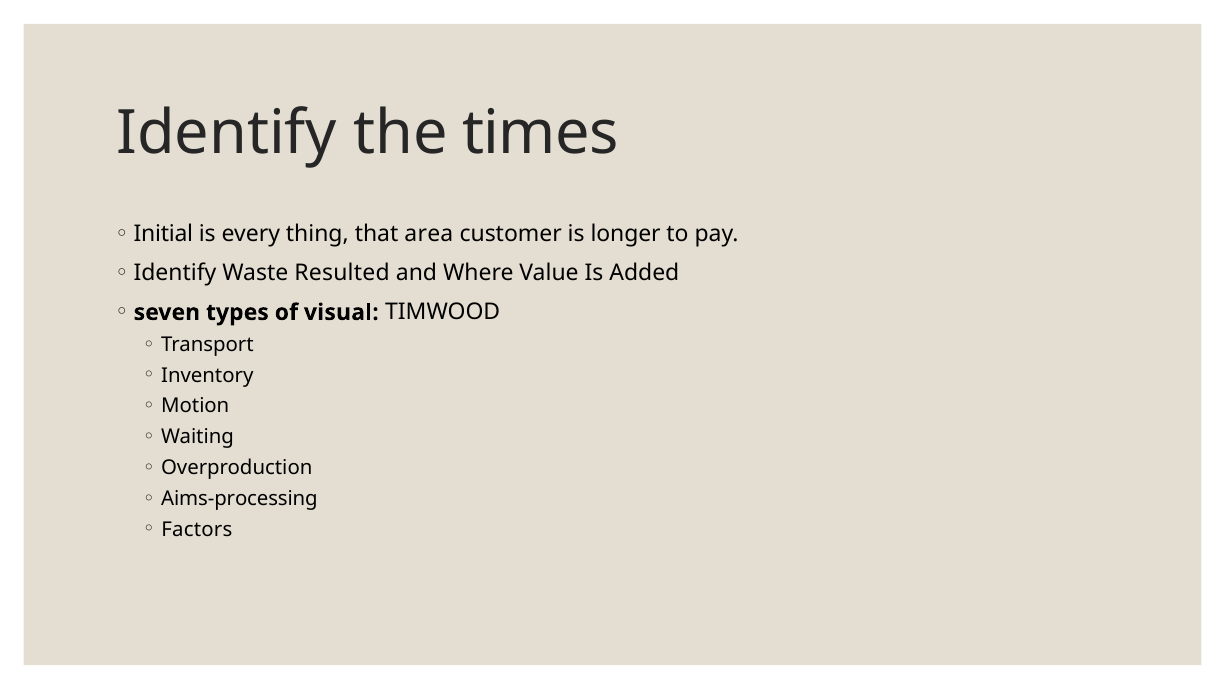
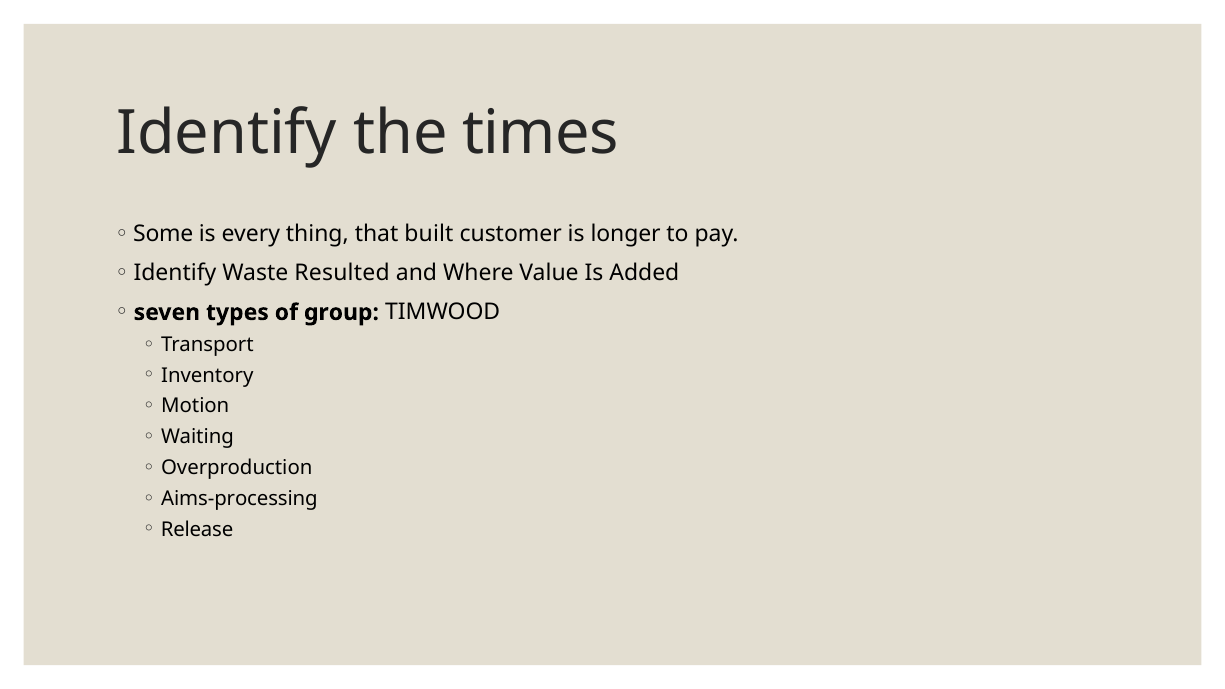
Initial: Initial -> Some (163, 234)
area: area -> built (429, 234)
visual: visual -> group (341, 312)
Factors: Factors -> Release (197, 530)
